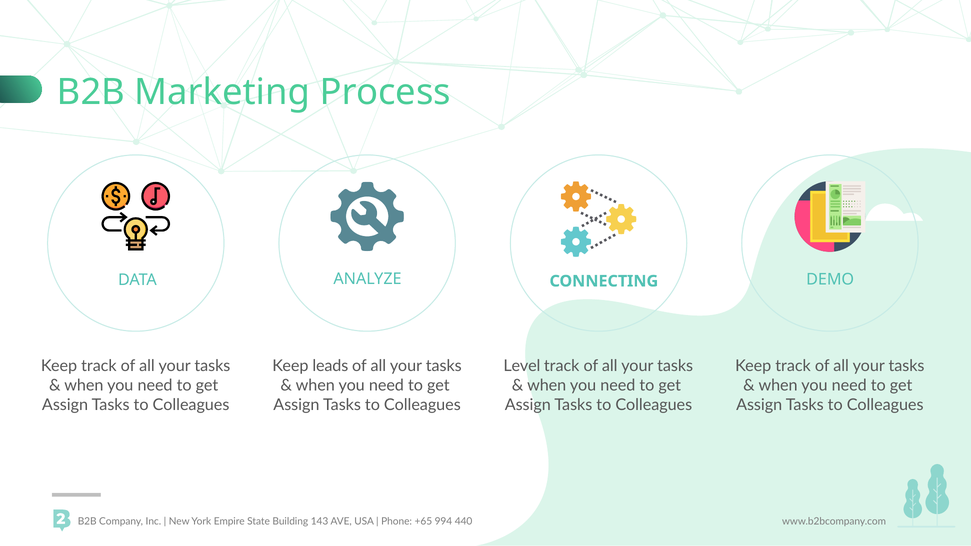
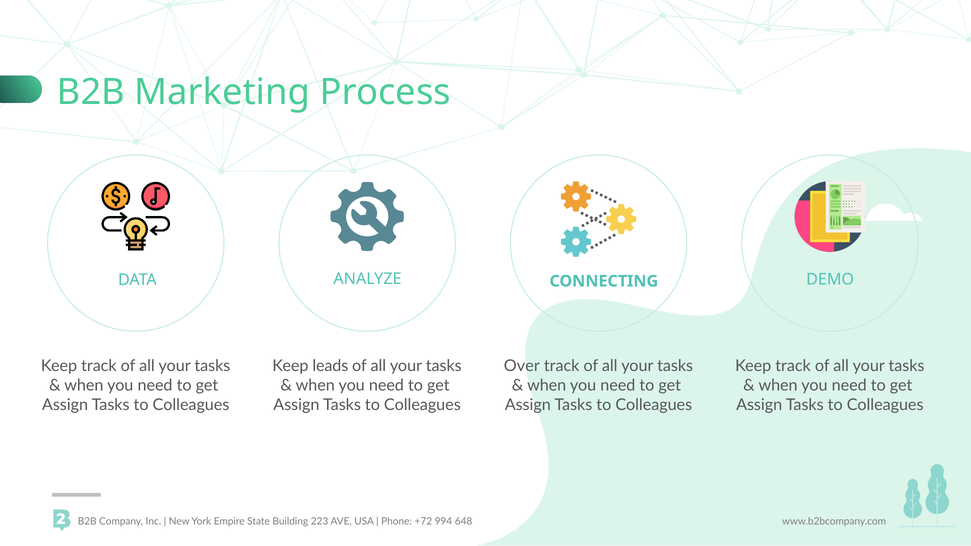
Level: Level -> Over (522, 366)
143: 143 -> 223 (320, 521)
+65: +65 -> +72 (423, 521)
440: 440 -> 648 (464, 521)
